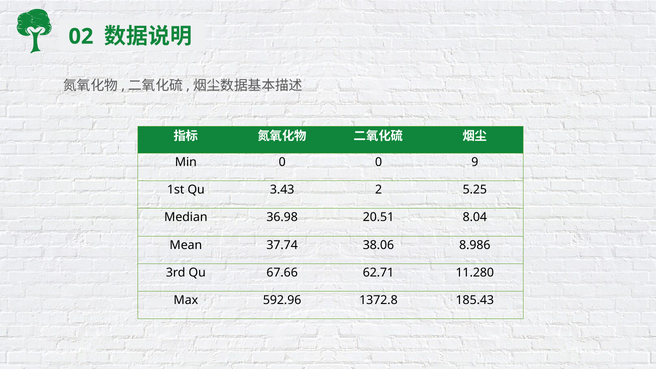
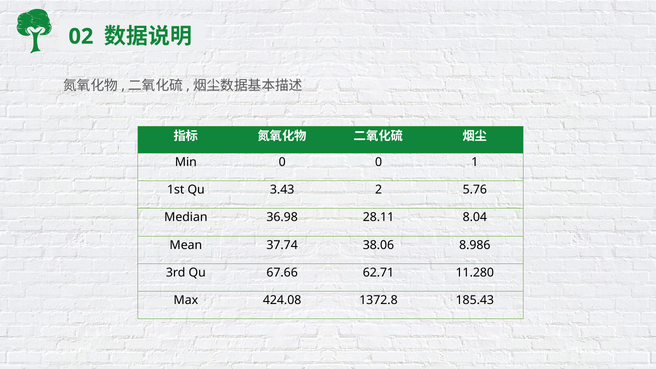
9: 9 -> 1 (475, 162)
5.25: 5.25 -> 5.76 (475, 190)
20.51: 20.51 -> 28.11 (378, 217)
592.96: 592.96 -> 424.08 (282, 300)
